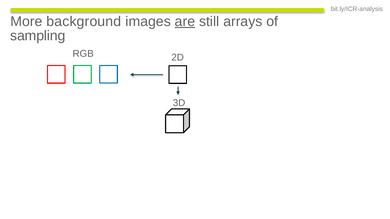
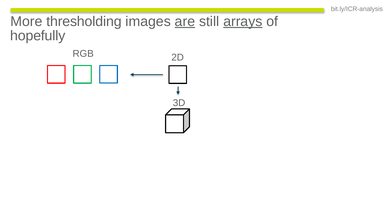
background: background -> thresholding (84, 22)
arrays underline: none -> present (243, 22)
sampling: sampling -> hopefully (38, 36)
